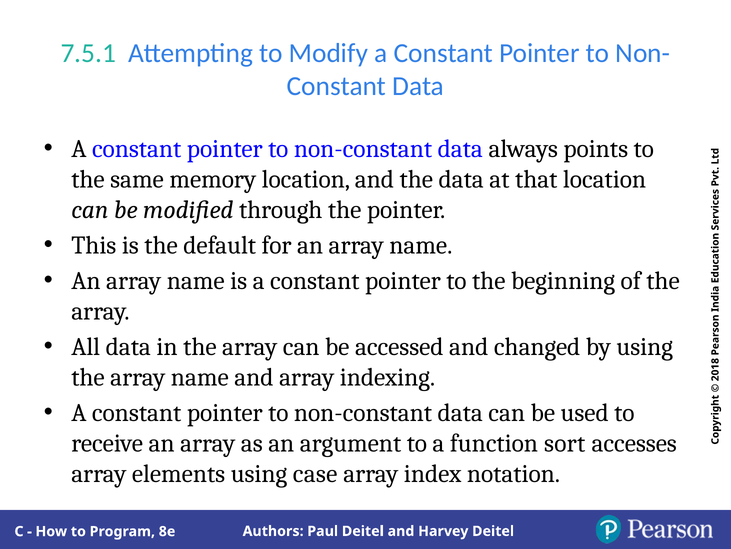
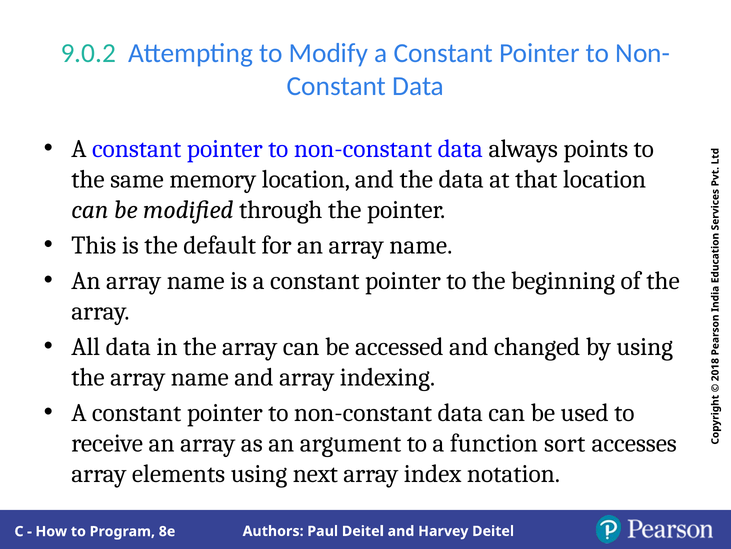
7.5.1: 7.5.1 -> 9.0.2 (88, 53)
case: case -> next (315, 473)
